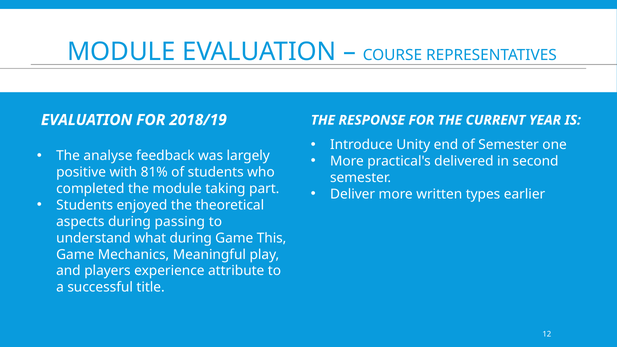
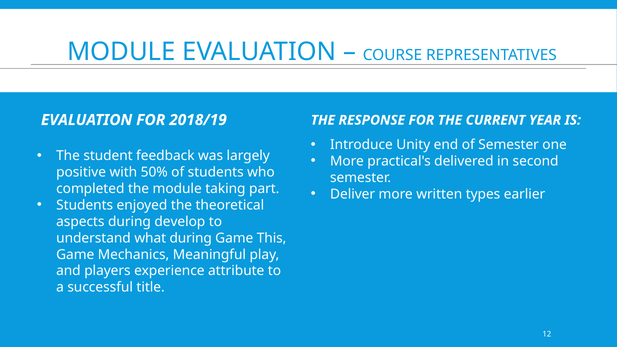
analyse: analyse -> student (108, 156)
81%: 81% -> 50% (154, 172)
passing: passing -> develop (180, 222)
